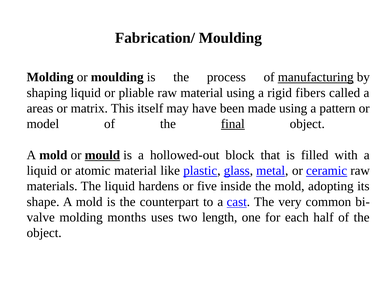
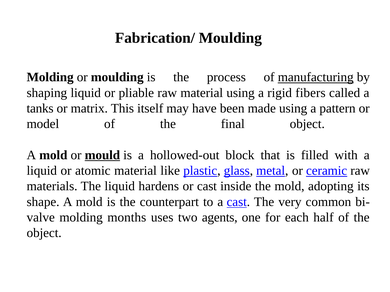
areas: areas -> tanks (40, 108)
final underline: present -> none (233, 124)
or five: five -> cast (207, 186)
length: length -> agents (220, 218)
